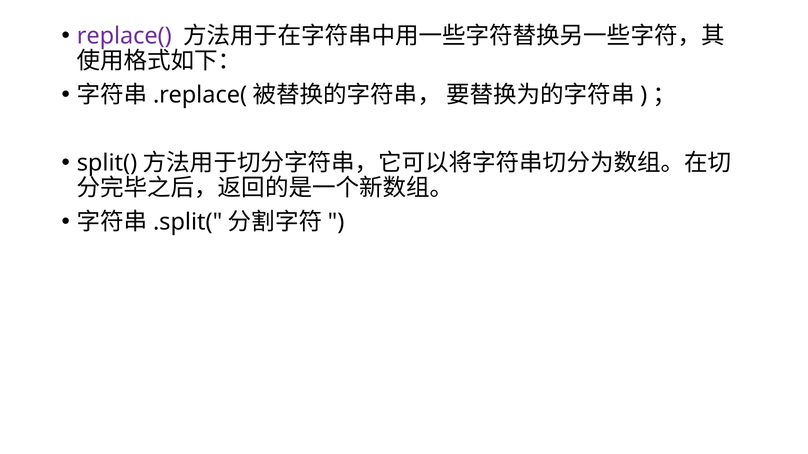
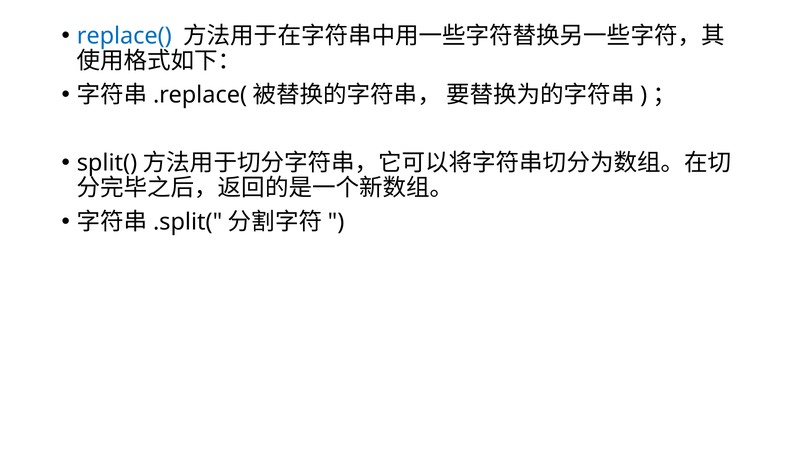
replace( colour: purple -> blue (124, 36)
